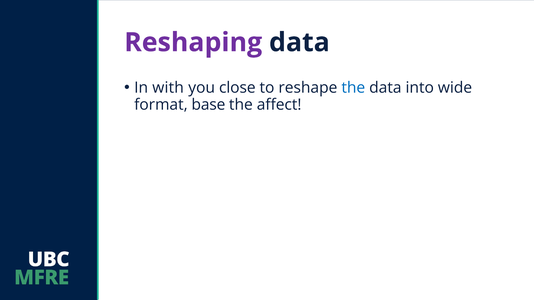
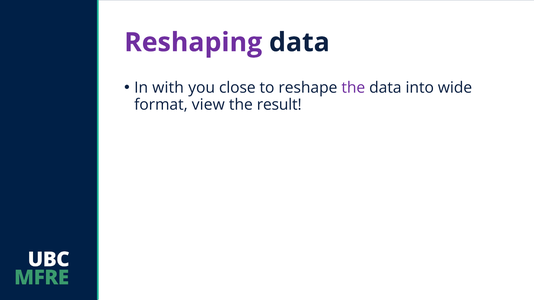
the colour: blue -> purple (353, 88)
base: base -> view (208, 105)
affect: affect -> result (279, 105)
